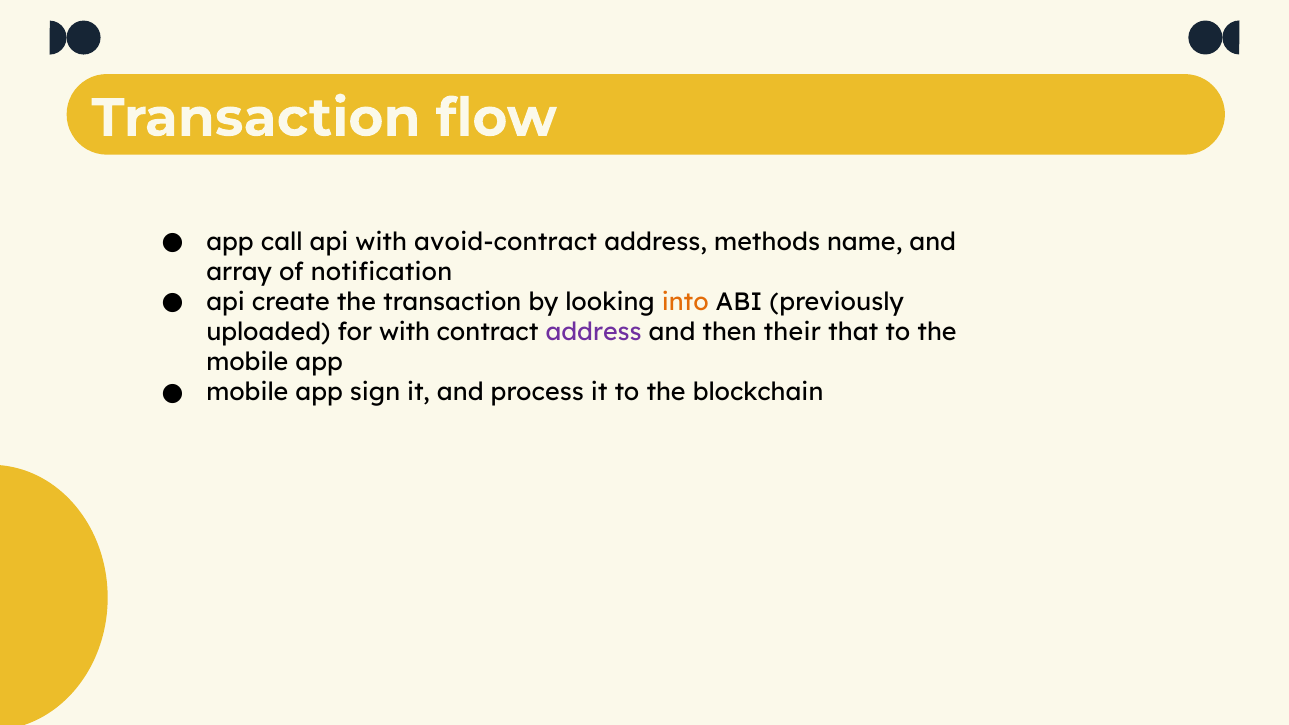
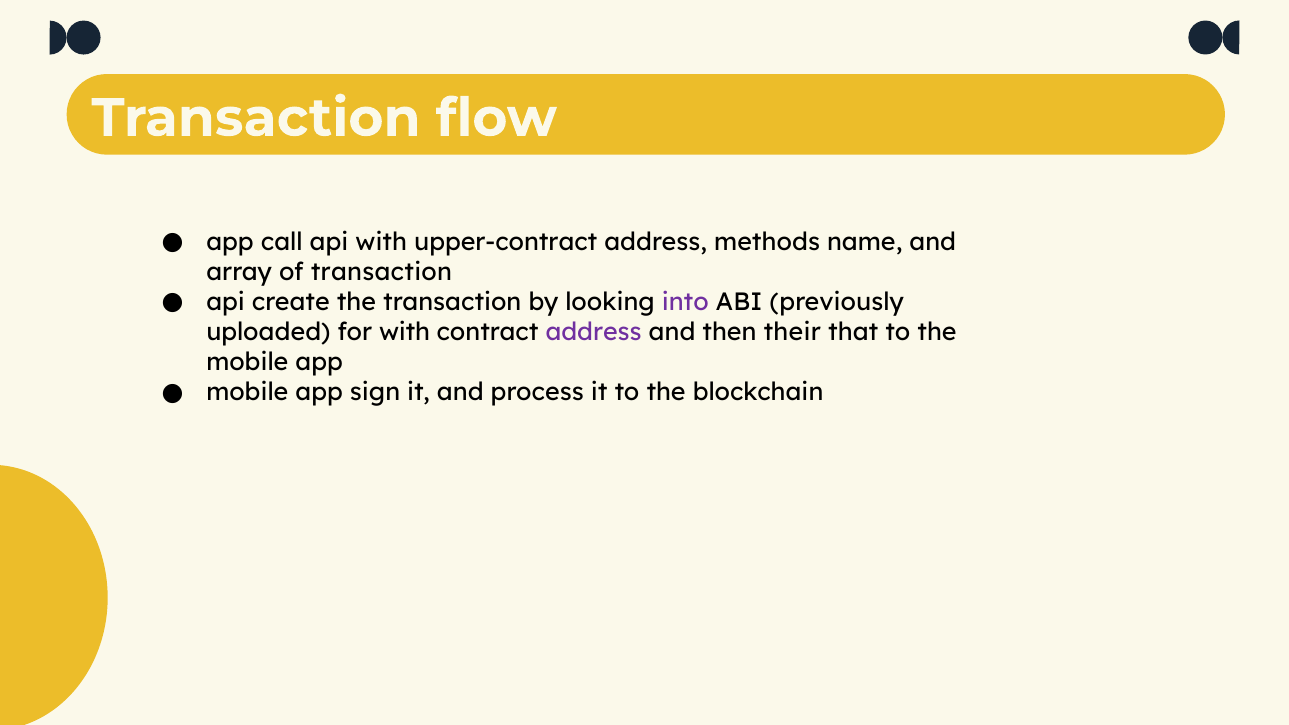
avoid-contract: avoid-contract -> upper-contract (506, 242)
of notification: notification -> transaction (381, 272)
into colour: orange -> purple (685, 302)
